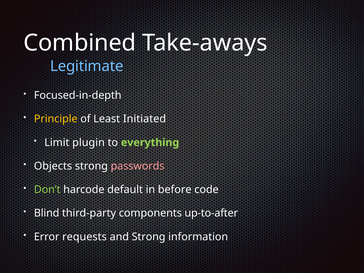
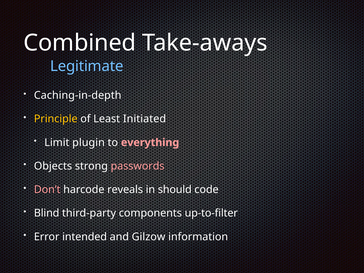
Focused-in-depth: Focused-in-depth -> Caching-in-depth (78, 95)
everything colour: light green -> pink (150, 142)
Don’t colour: light green -> pink (47, 190)
default: default -> reveals (125, 190)
before: before -> should (175, 190)
up-to-after: up-to-after -> up-to-filter (211, 213)
requests: requests -> intended (85, 237)
and Strong: Strong -> Gilzow (149, 237)
